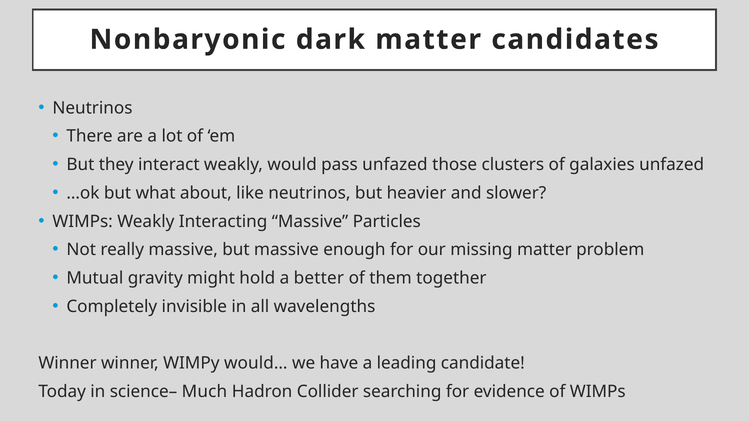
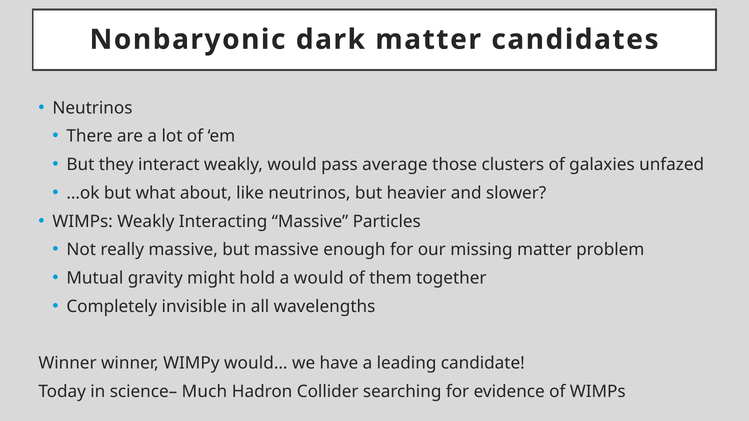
pass unfazed: unfazed -> average (395, 165)
a better: better -> would (319, 278)
